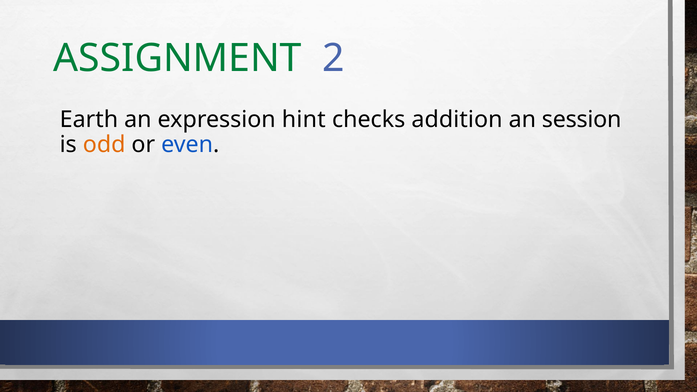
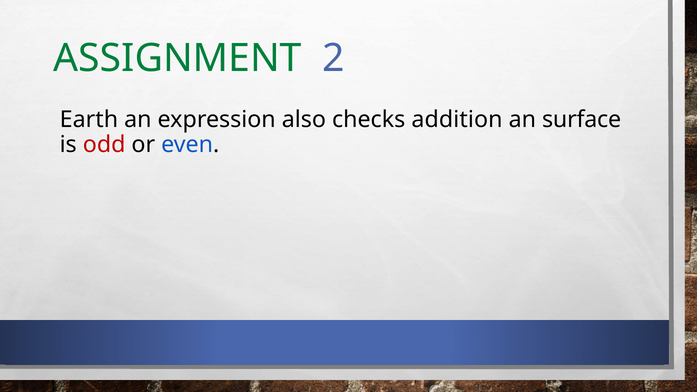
hint: hint -> also (304, 119)
session: session -> surface (582, 119)
odd colour: orange -> red (104, 145)
